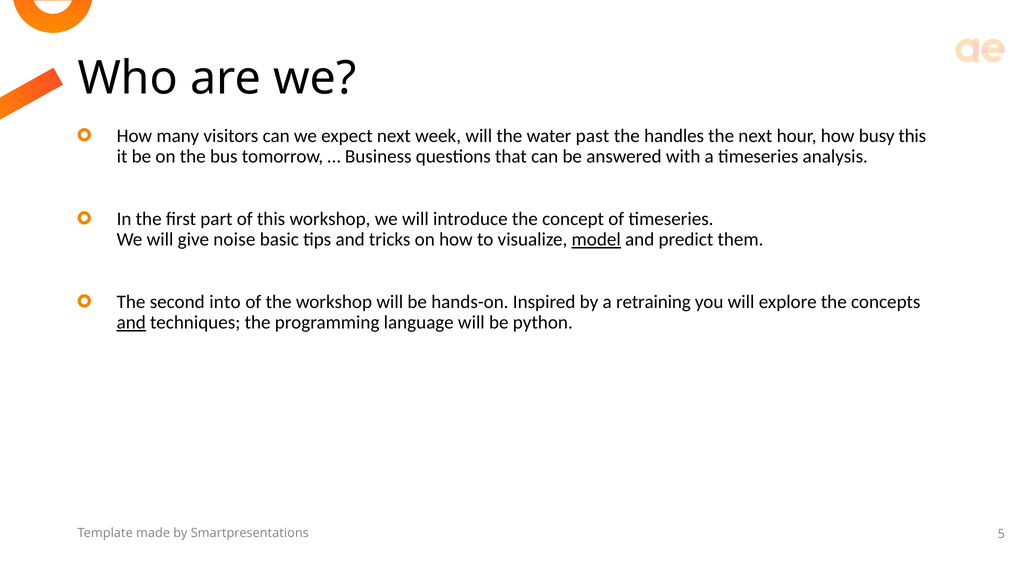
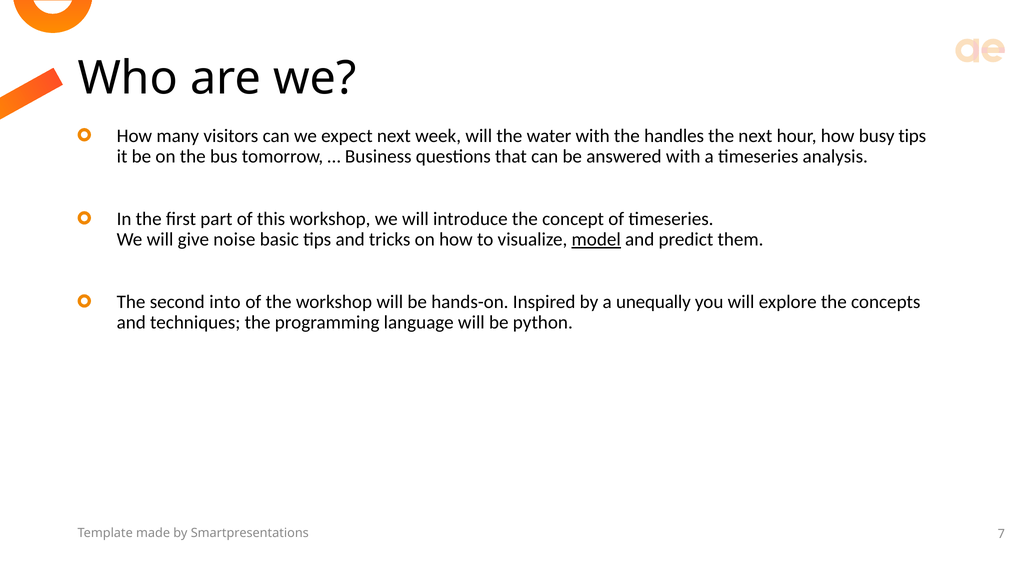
water past: past -> with (593, 136)
busy this: this -> tips (912, 136)
retraining: retraining -> unequally (653, 302)
and underline: present -> none (131, 322)
5: 5 -> 7 (1001, 534)
